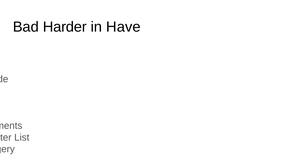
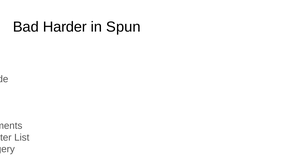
Have: Have -> Spun (123, 27)
